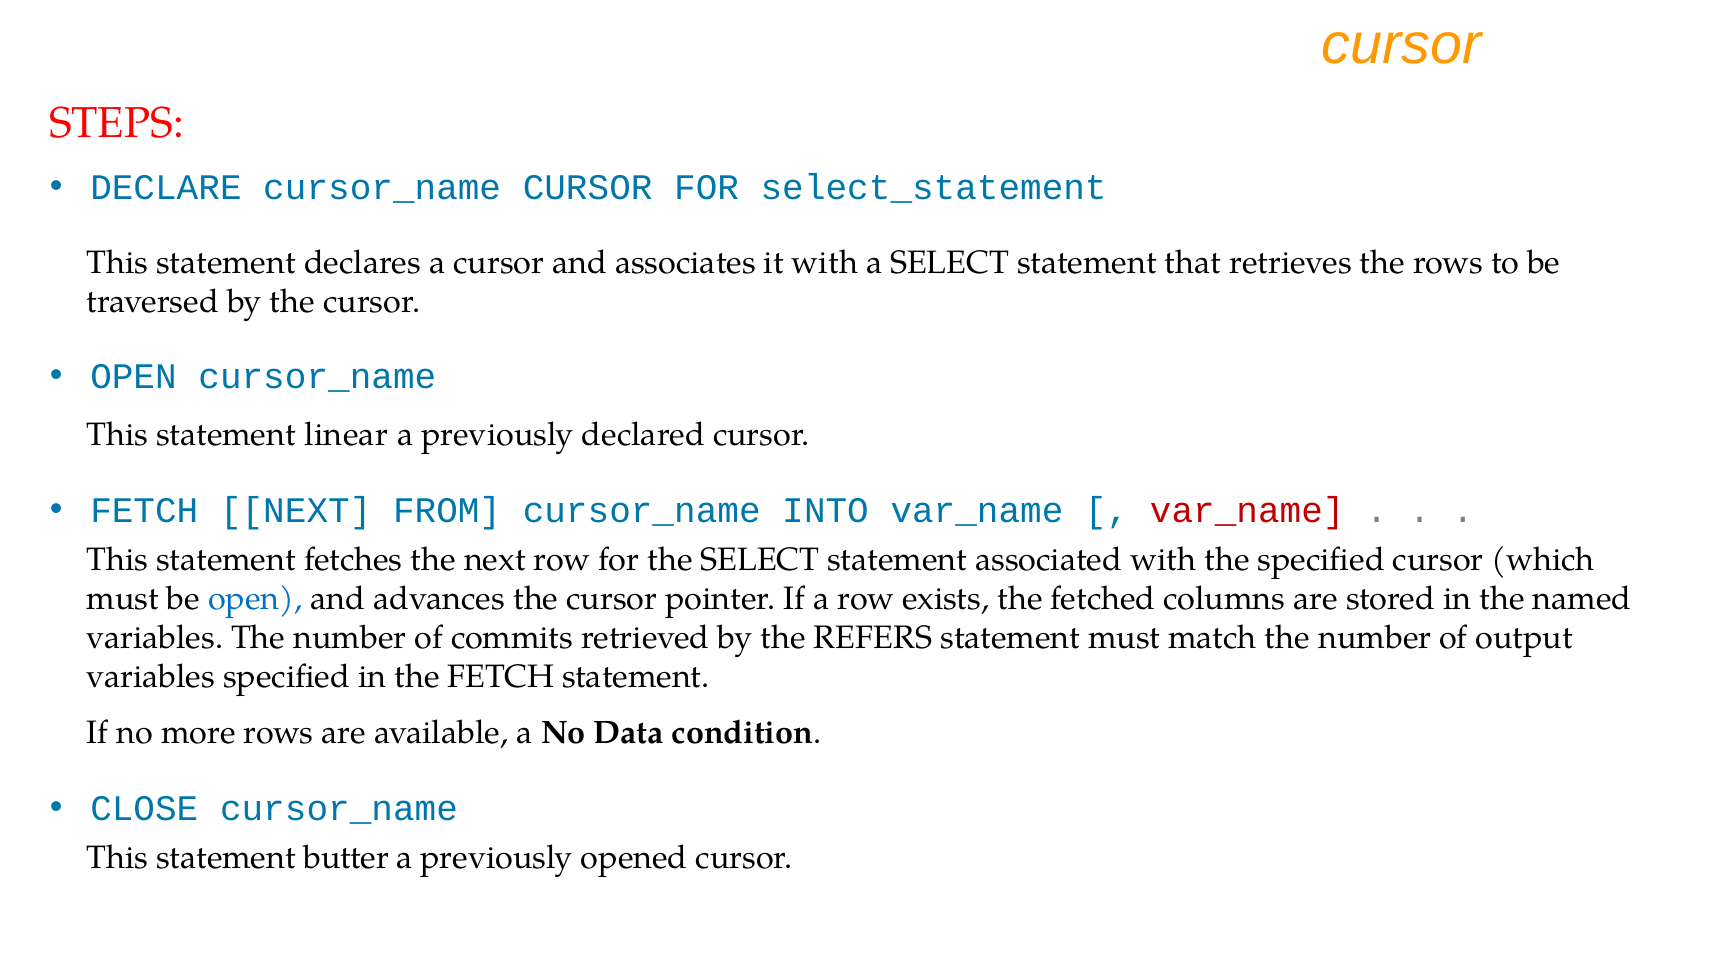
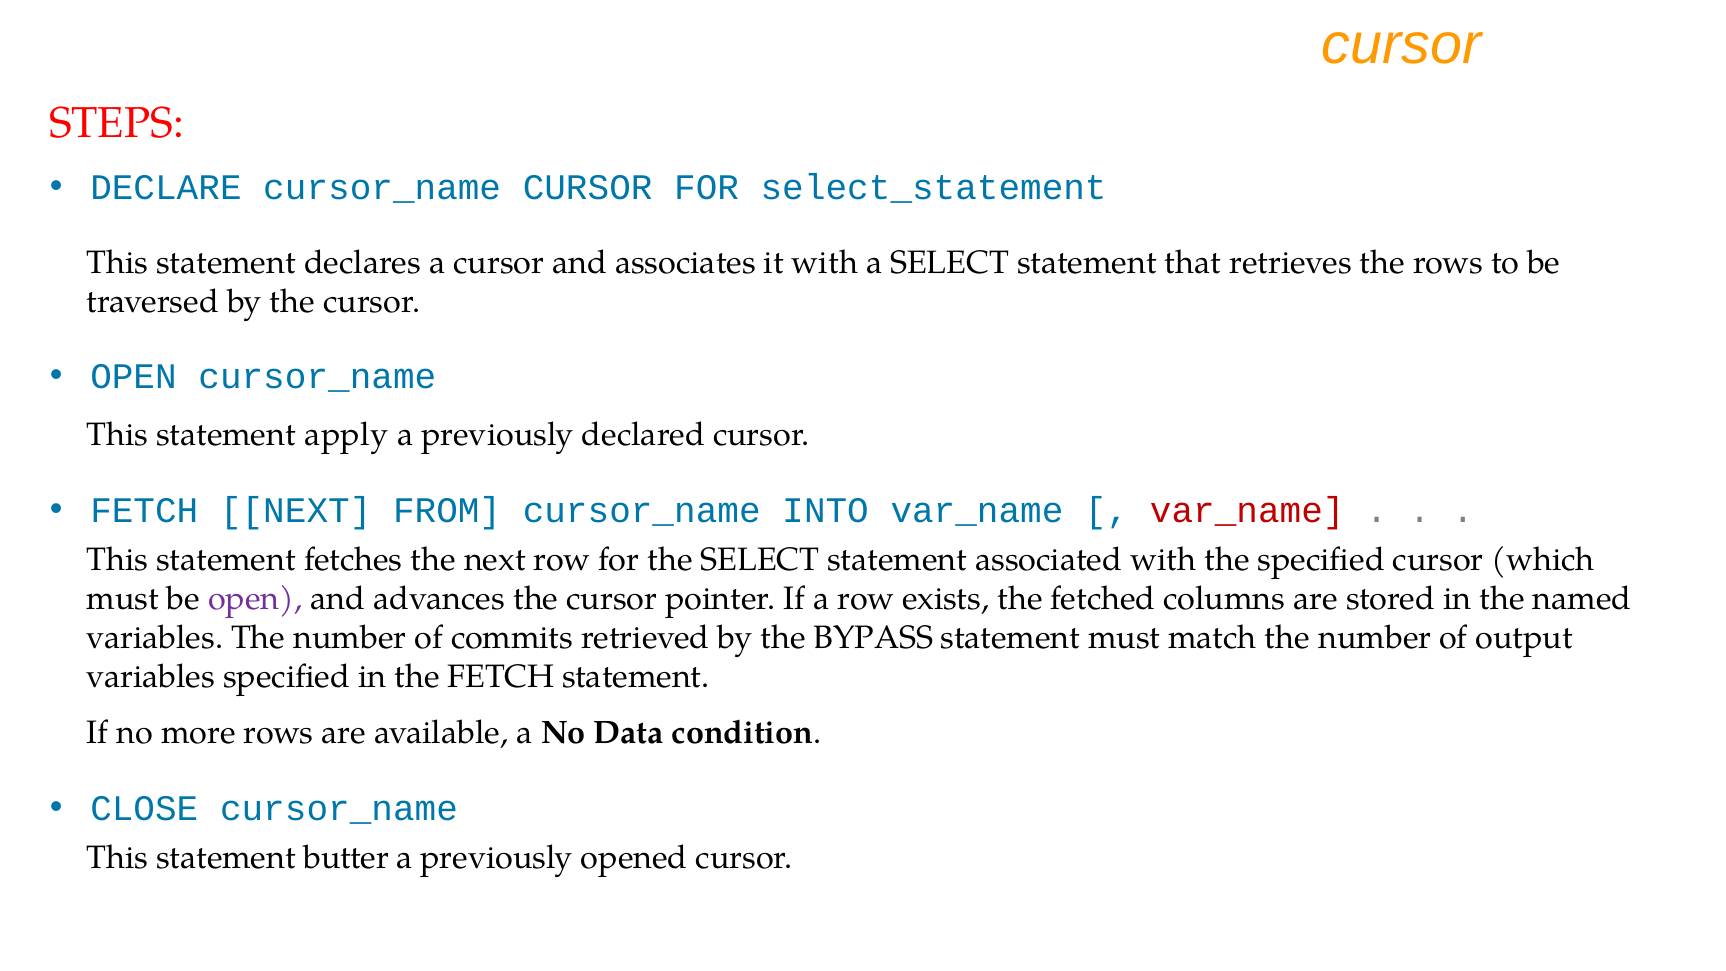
linear: linear -> apply (346, 435)
open colour: blue -> purple (255, 599)
REFERS: REFERS -> BYPASS (873, 638)
